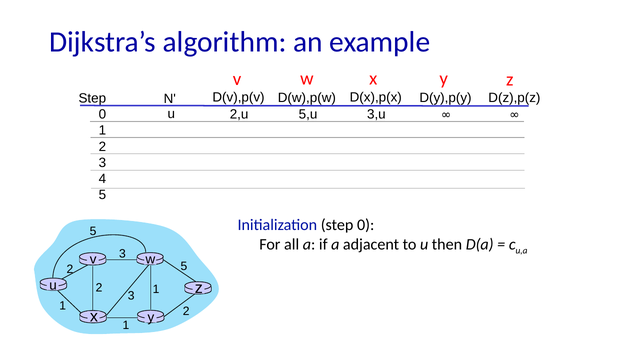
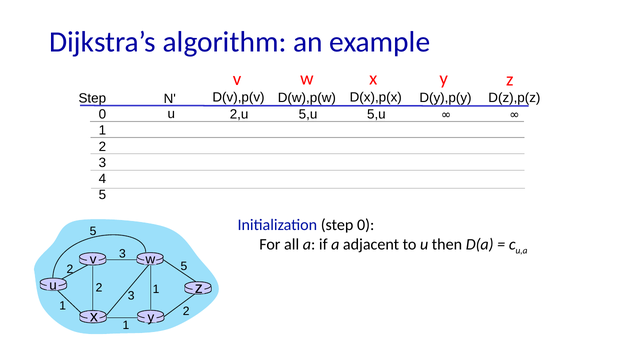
3,u: 3,u -> 5,u (376, 114)
